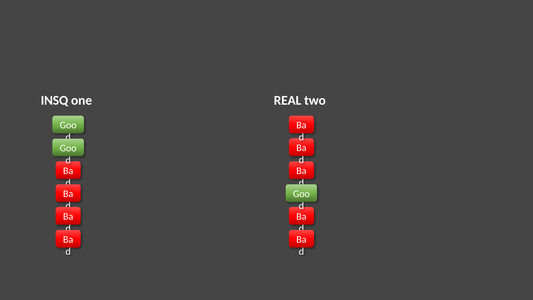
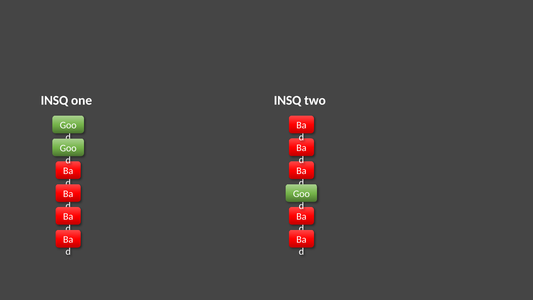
one REAL: REAL -> INSQ (288, 100)
